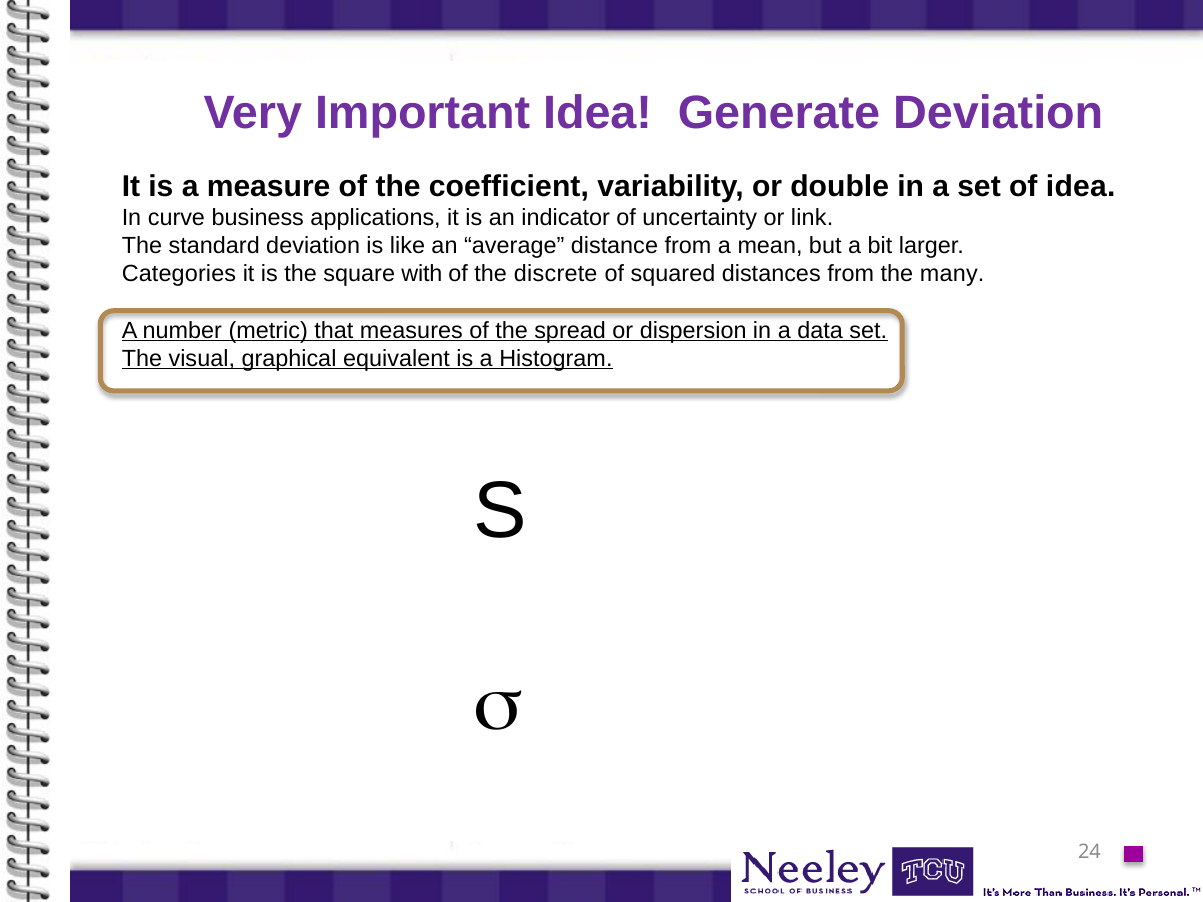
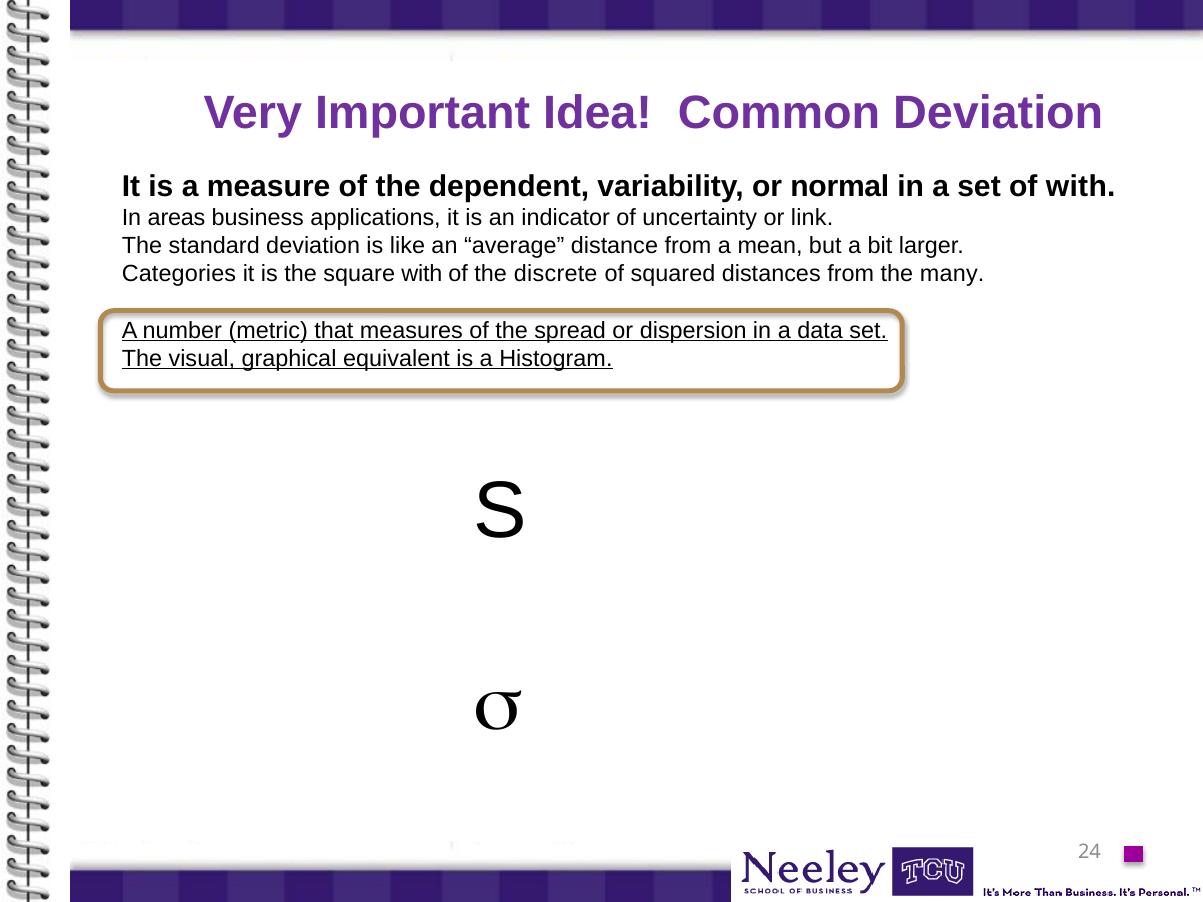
Generate: Generate -> Common (779, 113)
coefficient: coefficient -> dependent (509, 186)
double: double -> normal (840, 186)
of idea: idea -> with (1081, 186)
curve: curve -> areas (177, 218)
